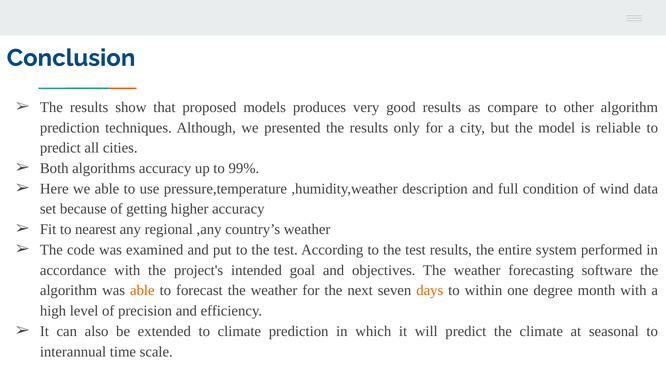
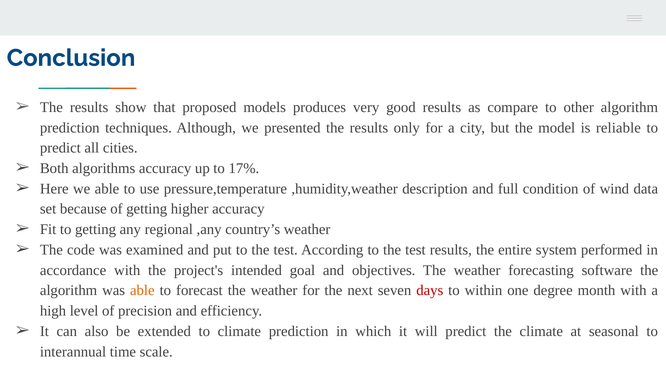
99%: 99% -> 17% (244, 169)
to nearest: nearest -> getting (96, 230)
days colour: orange -> red (430, 291)
